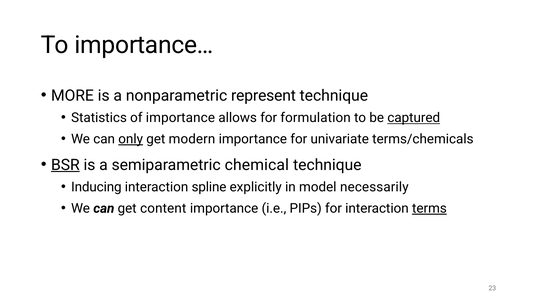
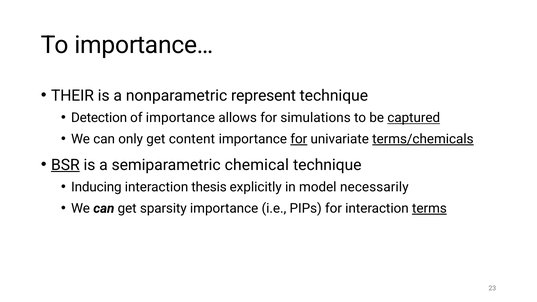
MORE: MORE -> THEIR (72, 96)
Statistics: Statistics -> Detection (99, 118)
formulation: formulation -> simulations (316, 118)
only underline: present -> none (131, 139)
modern: modern -> content (192, 139)
for underline: none -> present (299, 139)
terms/chemicals underline: none -> present (423, 139)
spline: spline -> thesis (209, 187)
content: content -> sparsity (163, 208)
